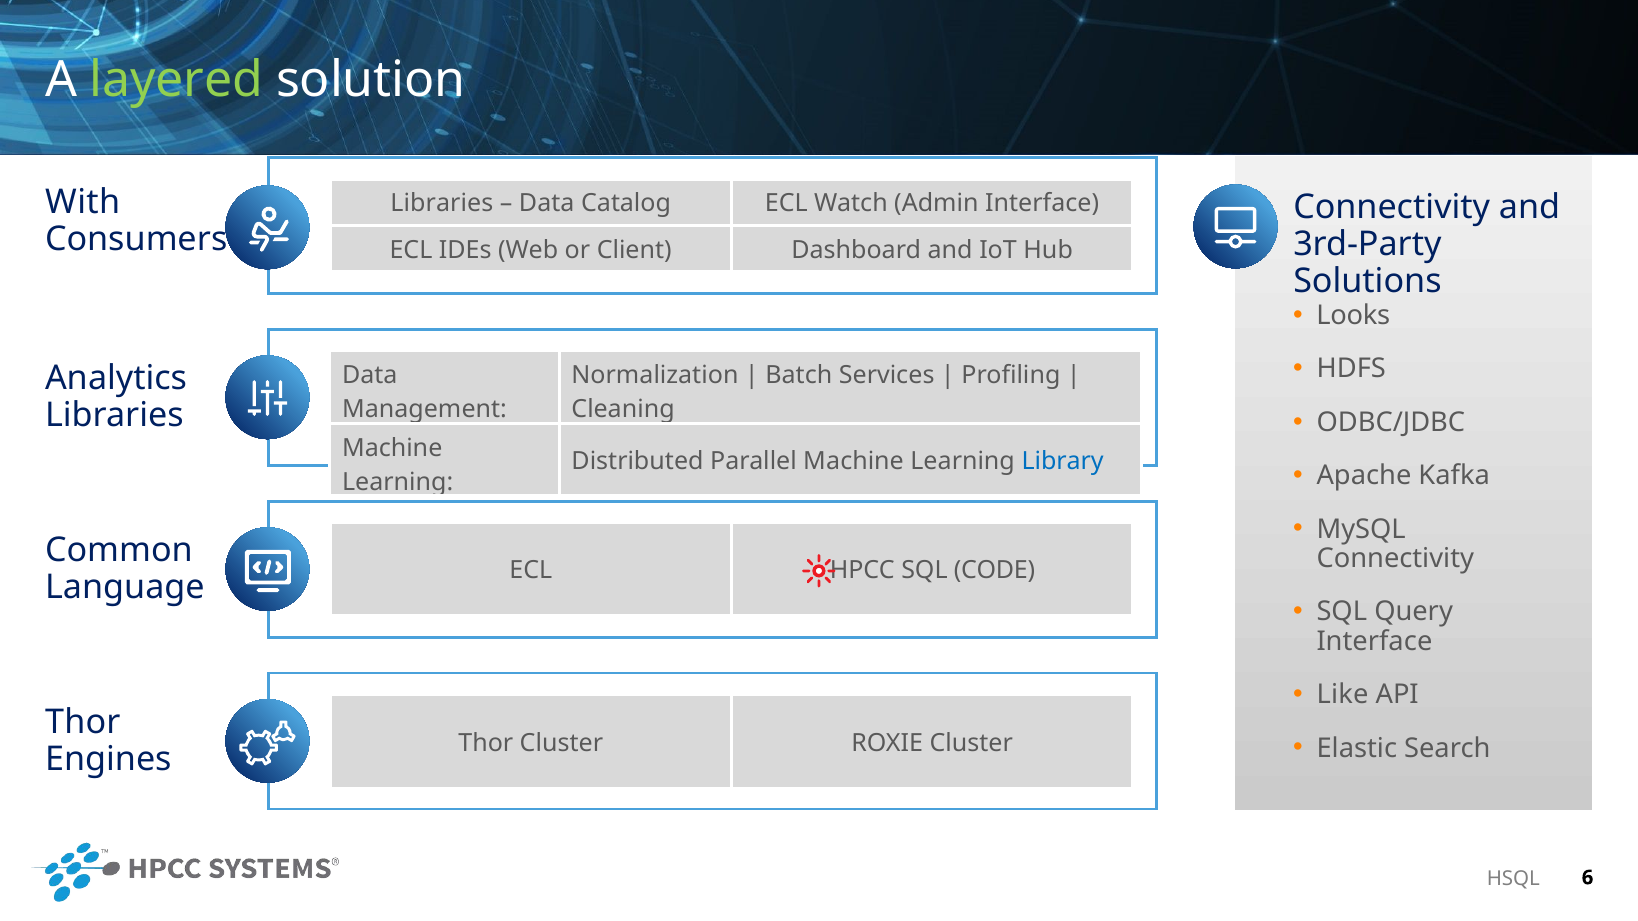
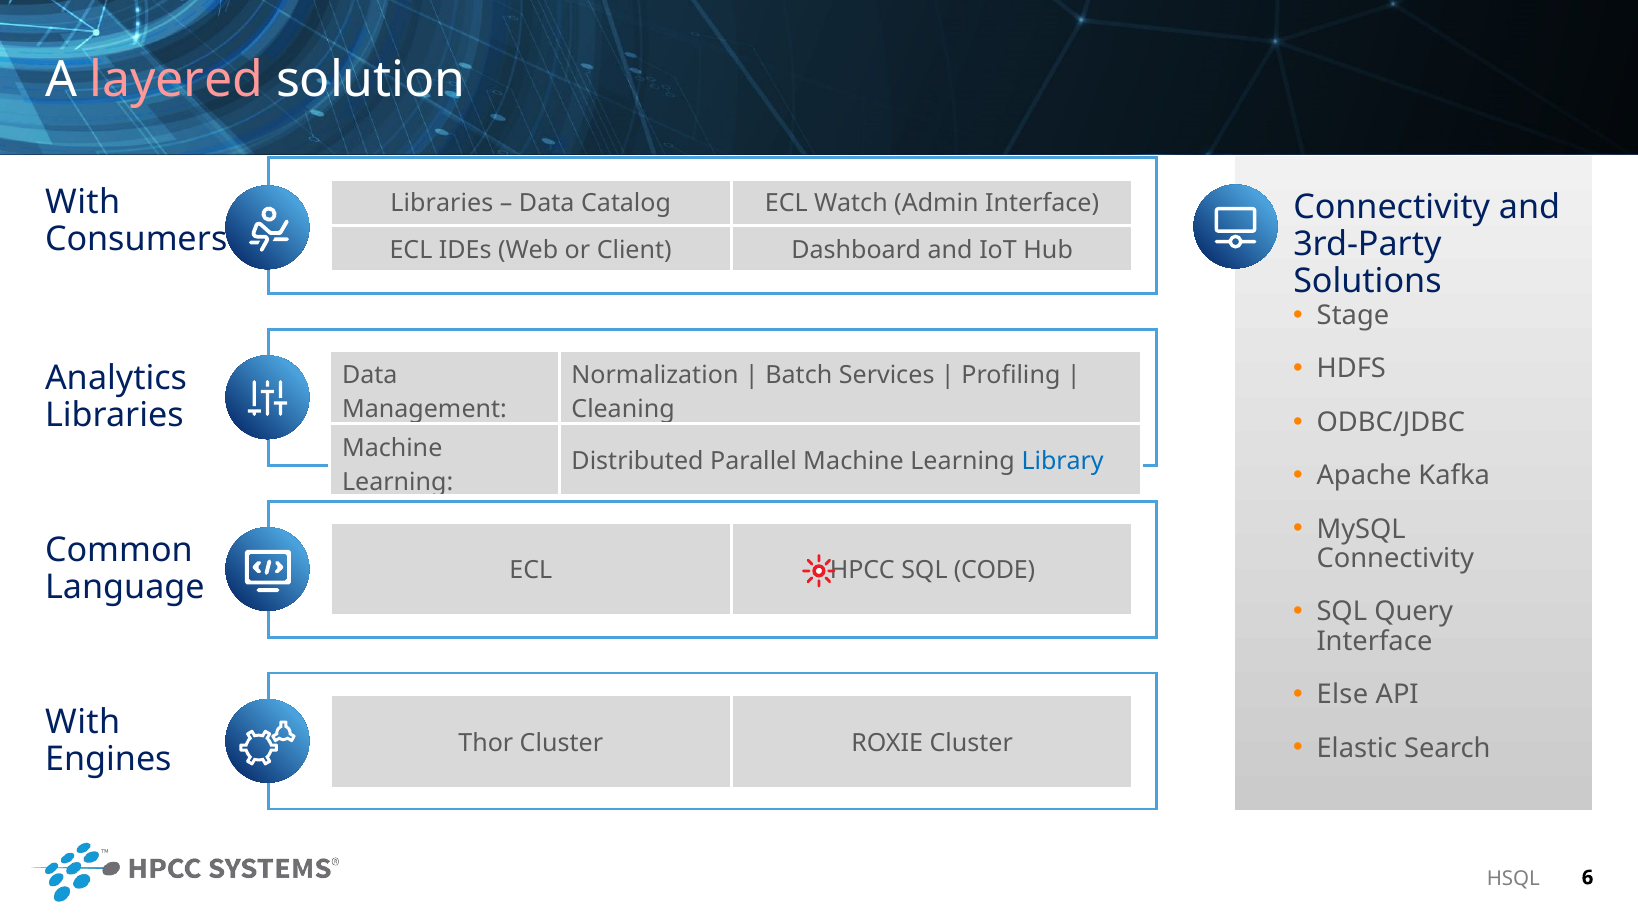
layered colour: light green -> pink (177, 80)
Looks: Looks -> Stage (1353, 316)
Like: Like -> Else (1342, 695)
Thor: Thor -> With (83, 722)
